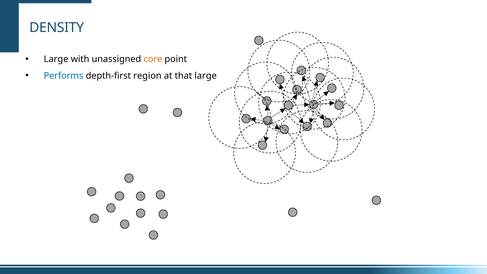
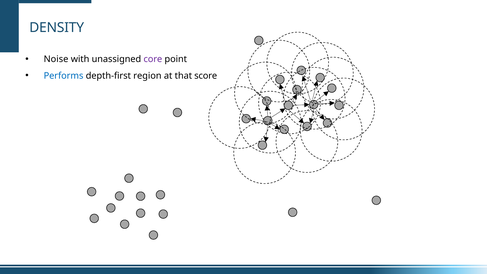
Large: Large -> Noise (56, 59)
core colour: orange -> purple (153, 59)
that large: large -> score (206, 76)
